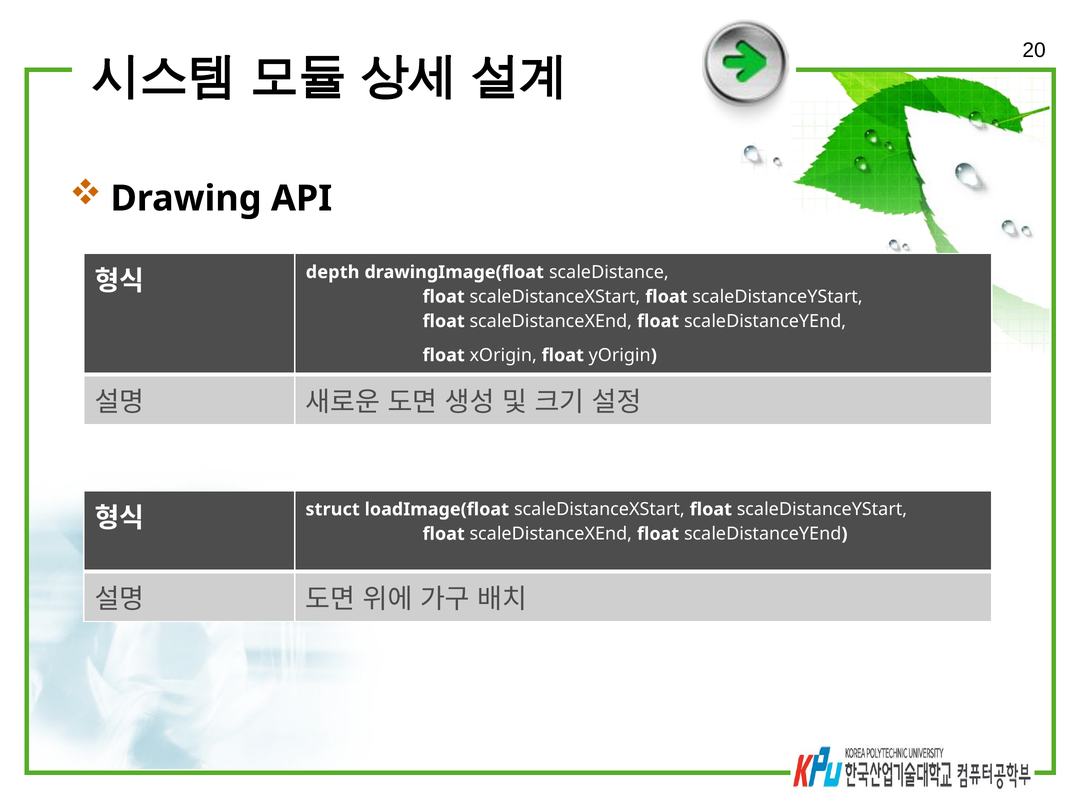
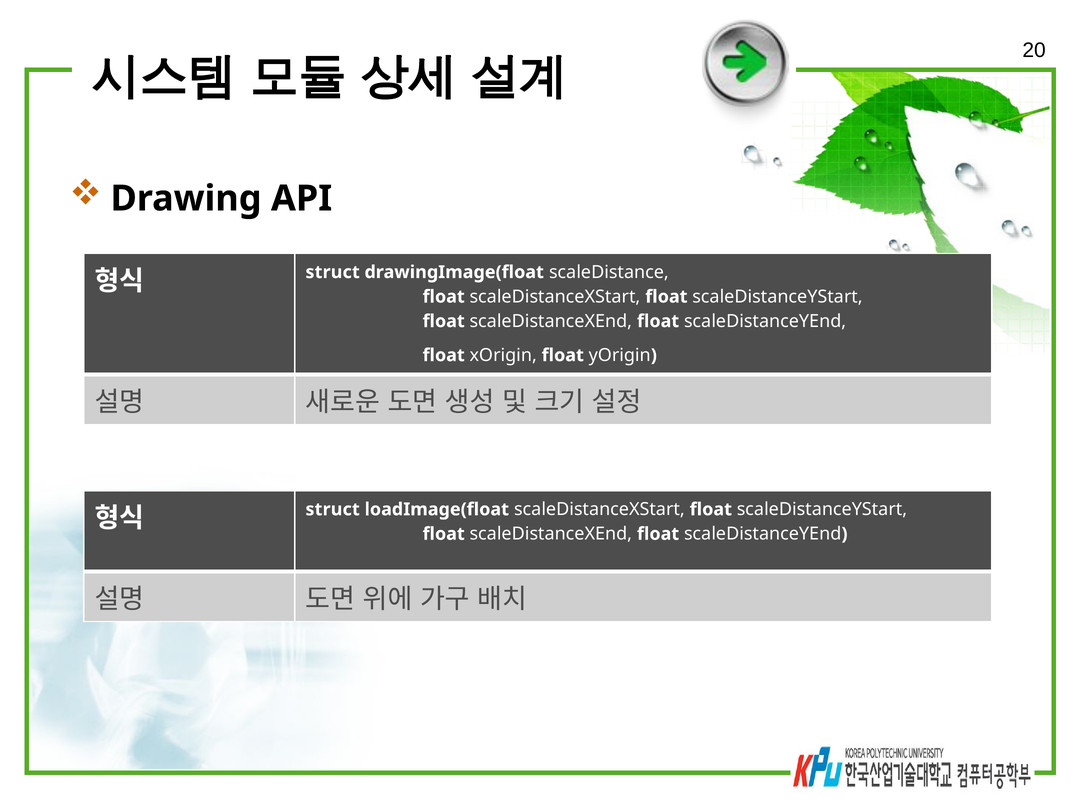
depth: depth -> struct (333, 272)
